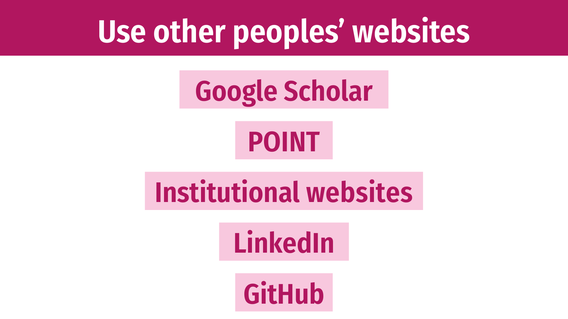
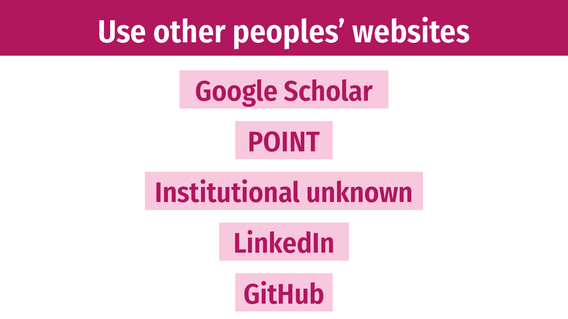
Institutional websites: websites -> unknown (360, 193)
